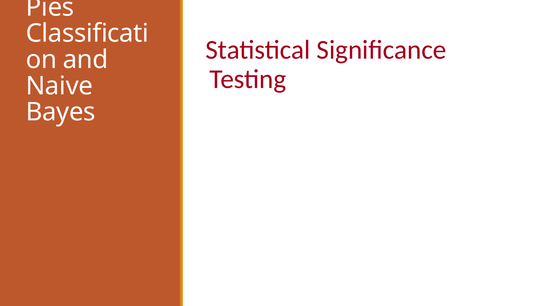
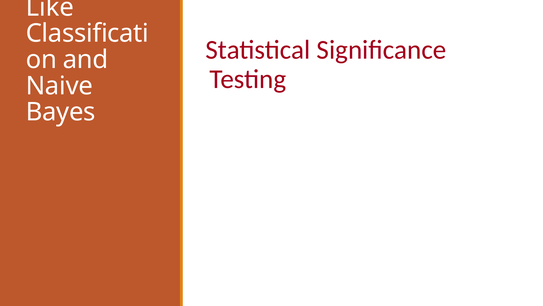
Pies: Pies -> Like (50, 7)
